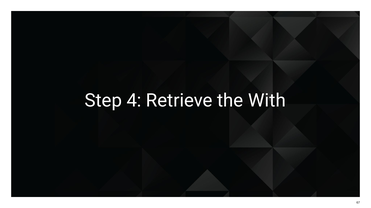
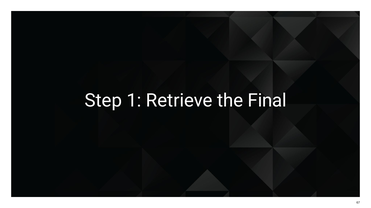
4: 4 -> 1 (134, 101)
With: With -> Final (267, 101)
